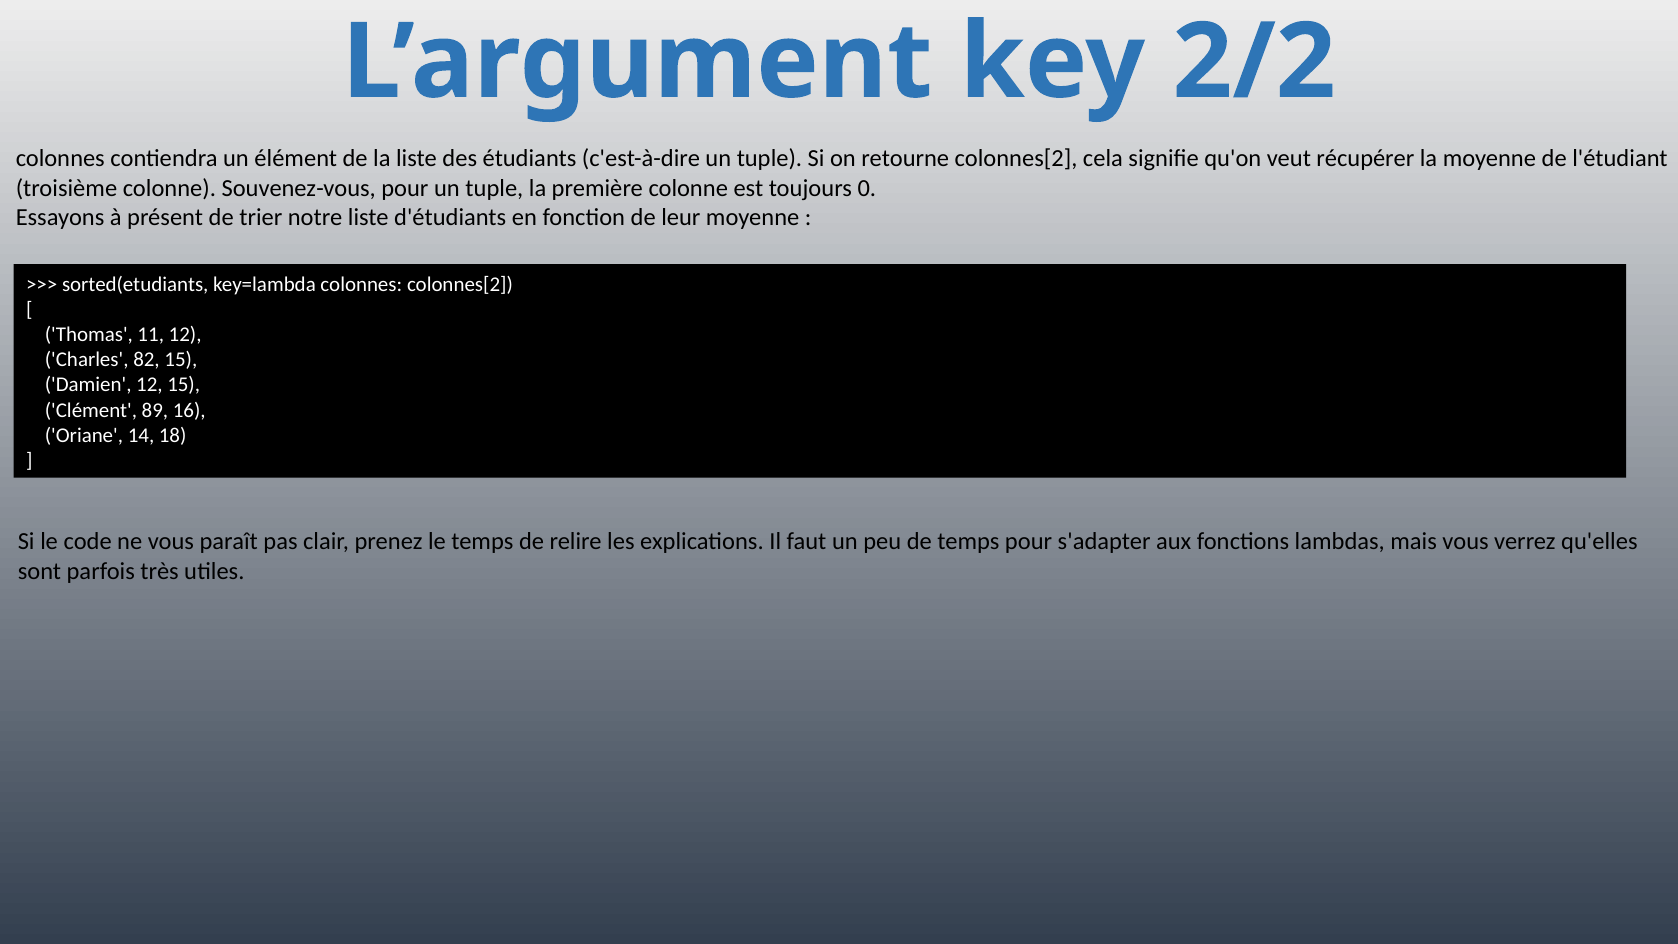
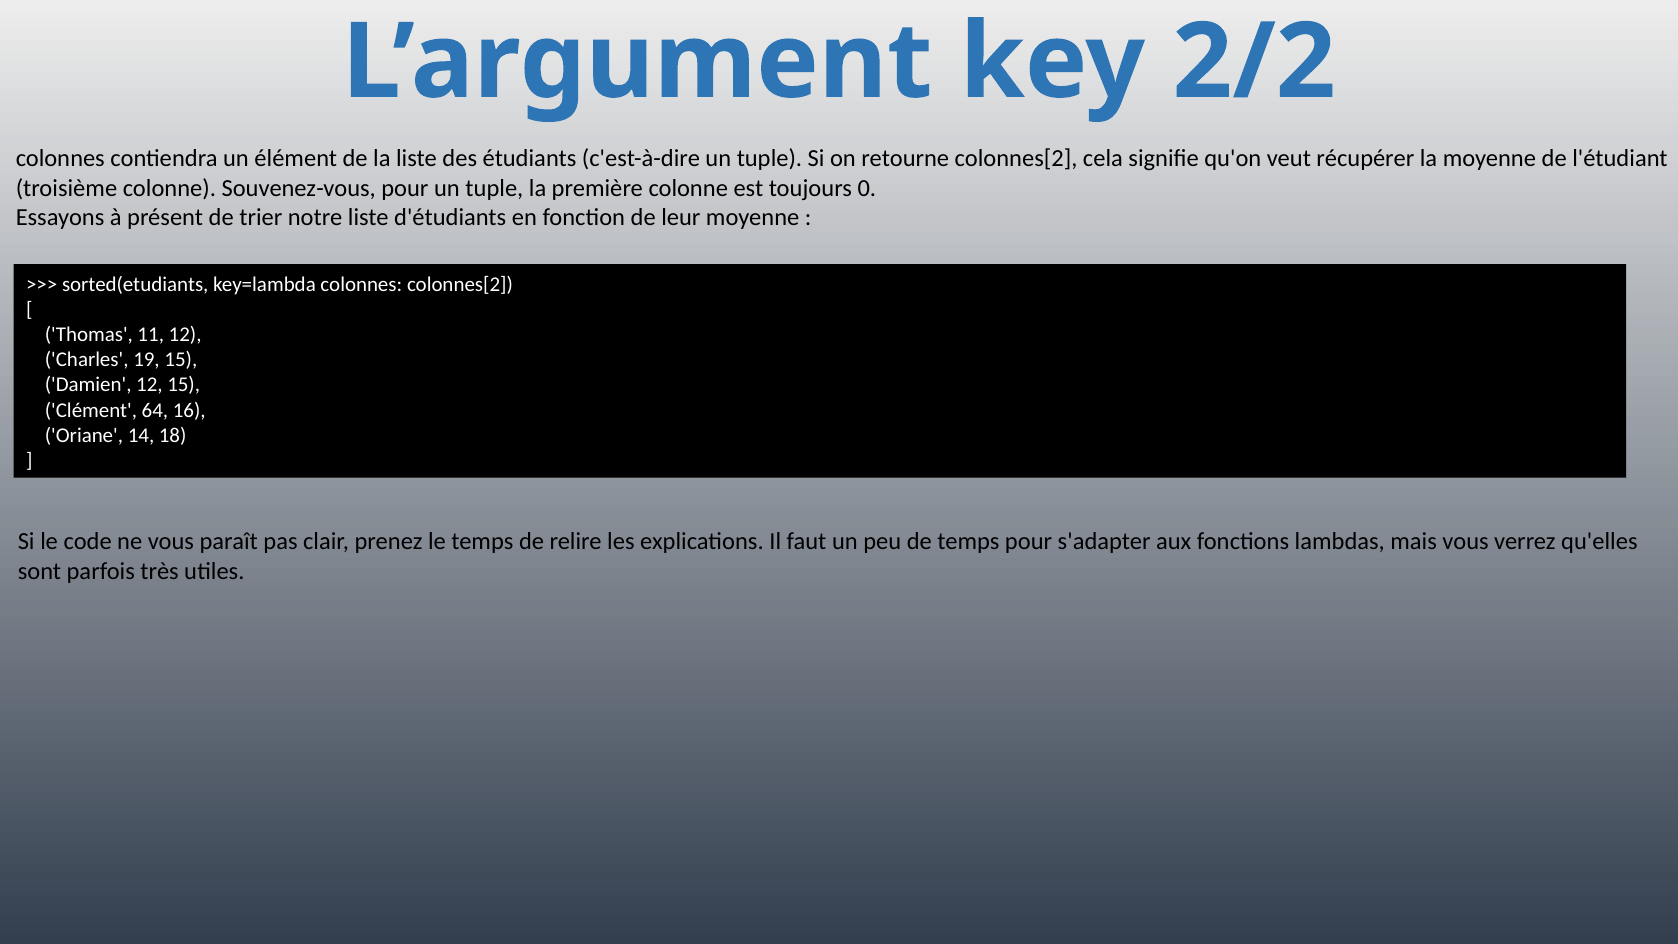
82: 82 -> 19 (146, 360)
89: 89 -> 64 (155, 410)
